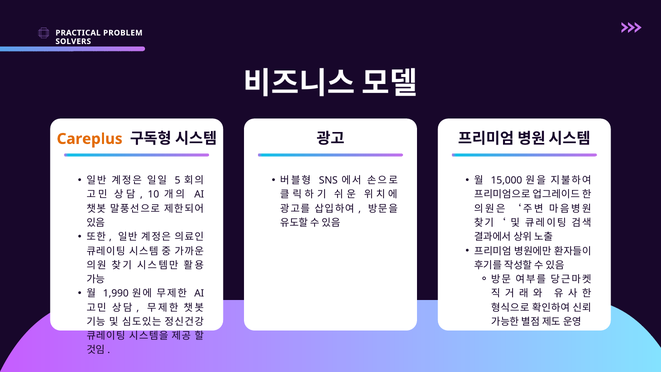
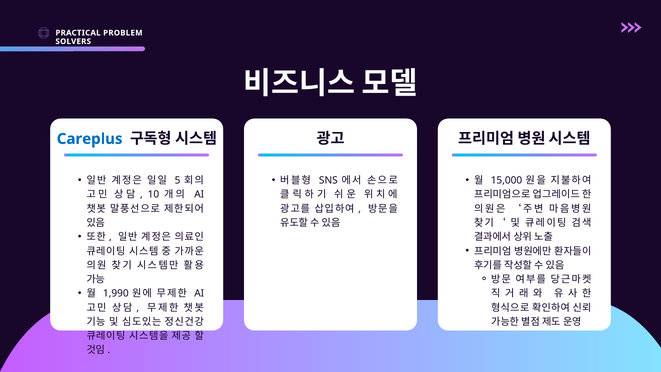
Careplus colour: orange -> blue (90, 139)
